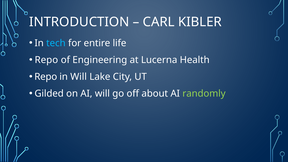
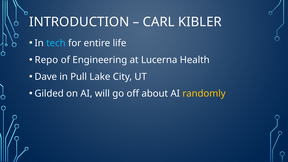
Repo: Repo -> Dave (46, 77)
in Will: Will -> Pull (79, 77)
randomly colour: light green -> yellow (204, 94)
